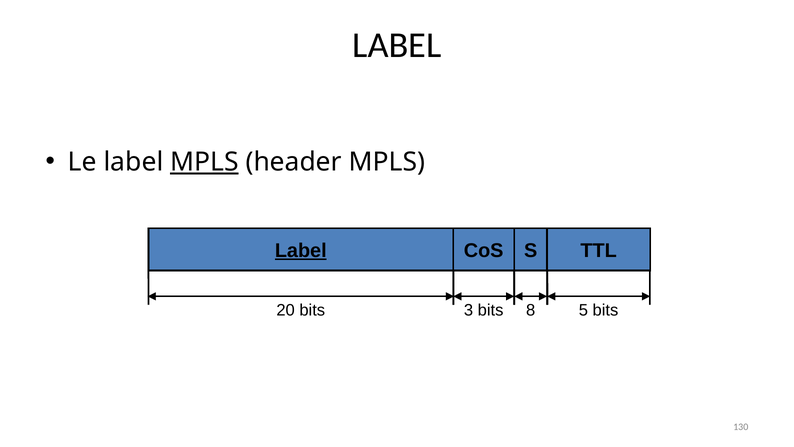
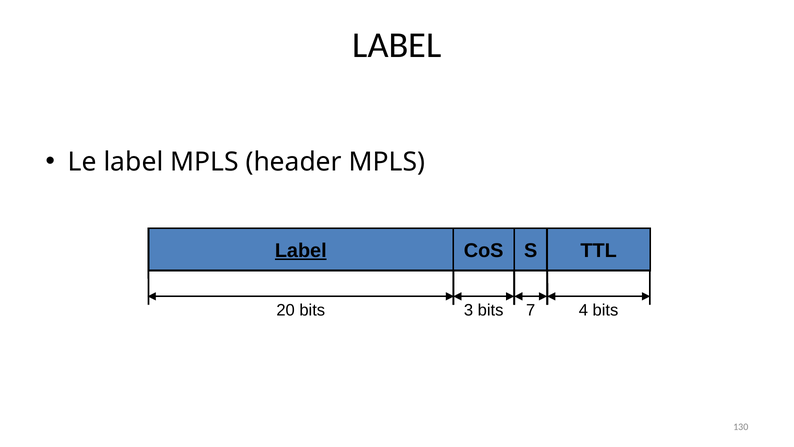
MPLS underline: present -> none (204, 162)
8: 8 -> 7 (531, 310)
5: 5 -> 4 (583, 310)
